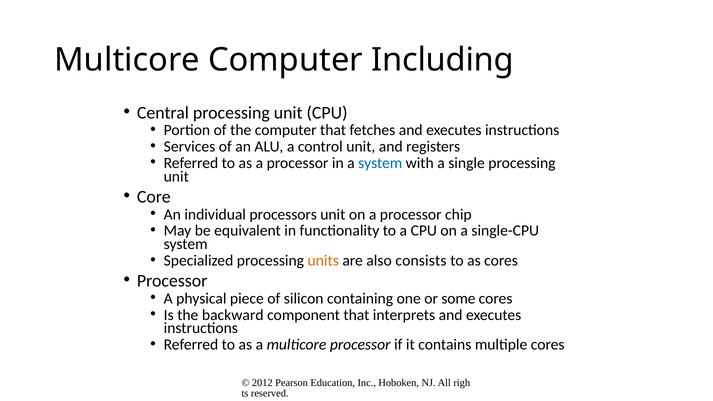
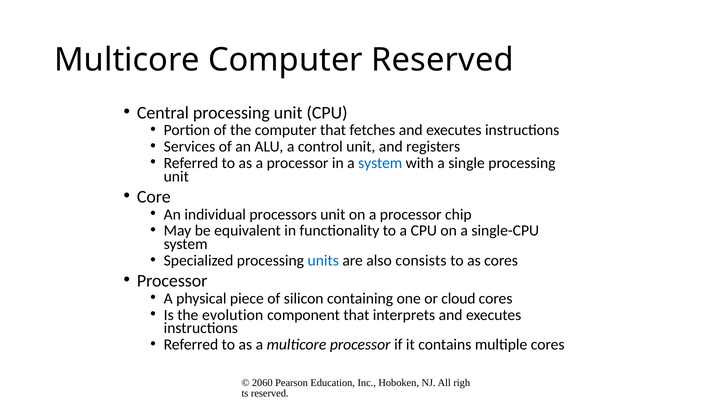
Computer Including: Including -> Reserved (443, 60)
units colour: orange -> blue (323, 261)
some: some -> cloud (458, 298)
backward: backward -> evolution (233, 315)
2012: 2012 -> 2060 (262, 383)
